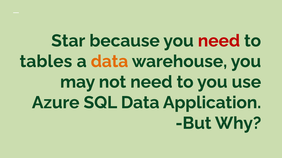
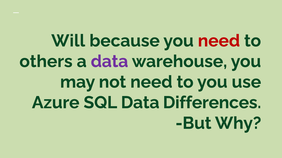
Star: Star -> Will (68, 41)
tables: tables -> others (46, 62)
data colour: orange -> purple (109, 62)
Application: Application -> Differences (212, 103)
